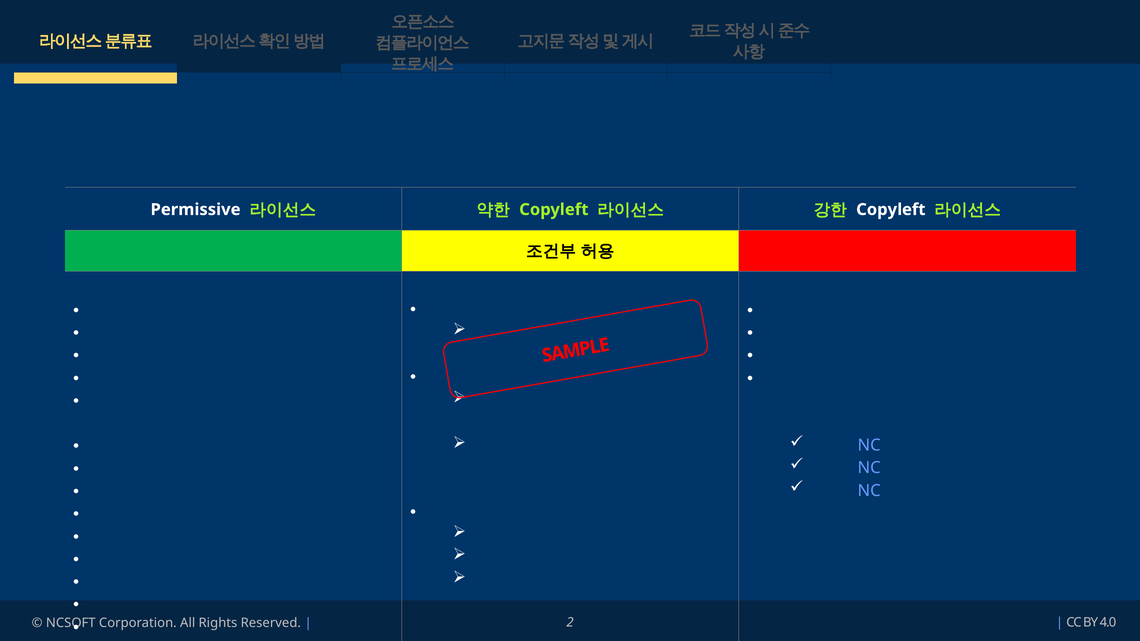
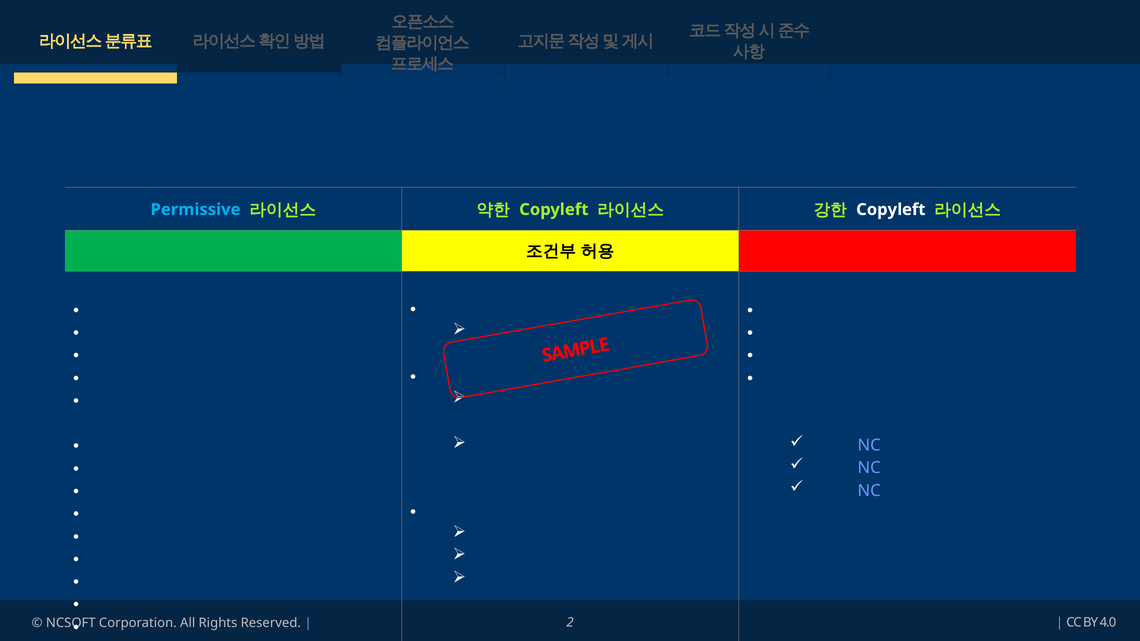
Permissive colour: white -> light blue (196, 210)
